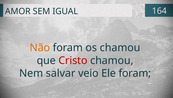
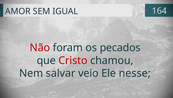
Não colour: orange -> red (40, 47)
os chamou: chamou -> pecados (120, 47)
Ele foram: foram -> nesse (135, 73)
